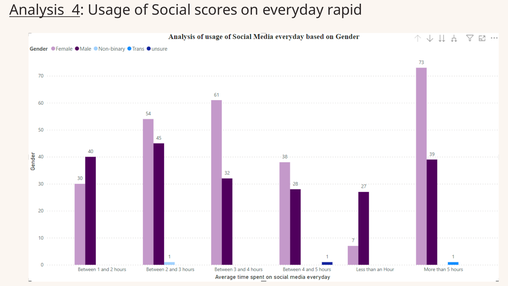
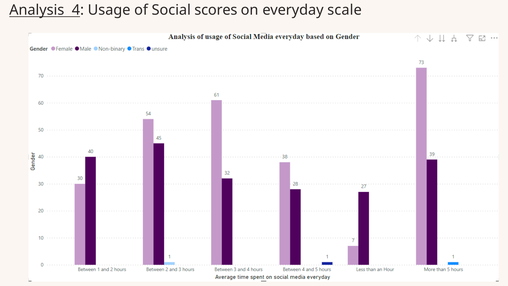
rapid: rapid -> scale (345, 10)
